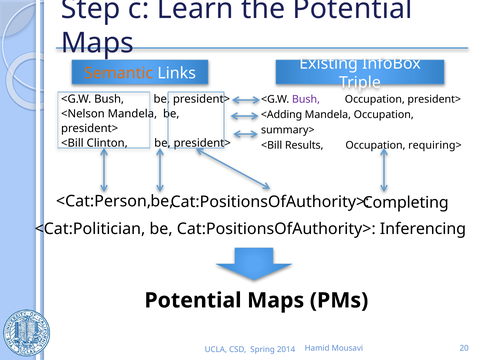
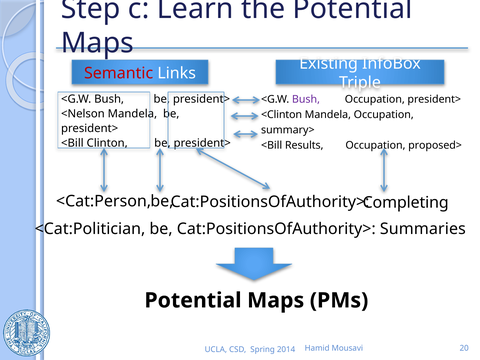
Semantic colour: orange -> red (119, 73)
<Adding: <Adding -> <Clinton (282, 115)
requiring>: requiring> -> proposed> (435, 145)
Inferencing: Inferencing -> Summaries (423, 229)
